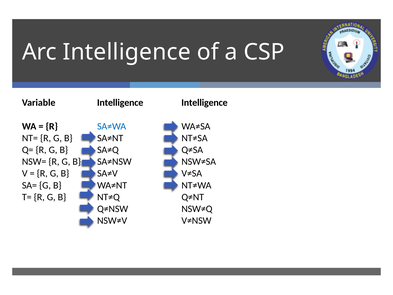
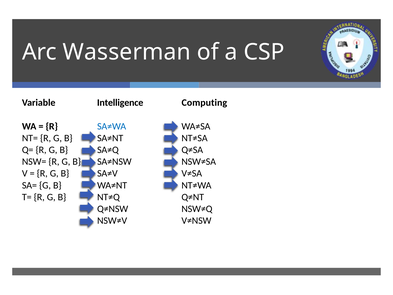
Arc Intelligence: Intelligence -> Wasserman (127, 52)
Intelligence: Intelligence -> Computing (204, 103)
